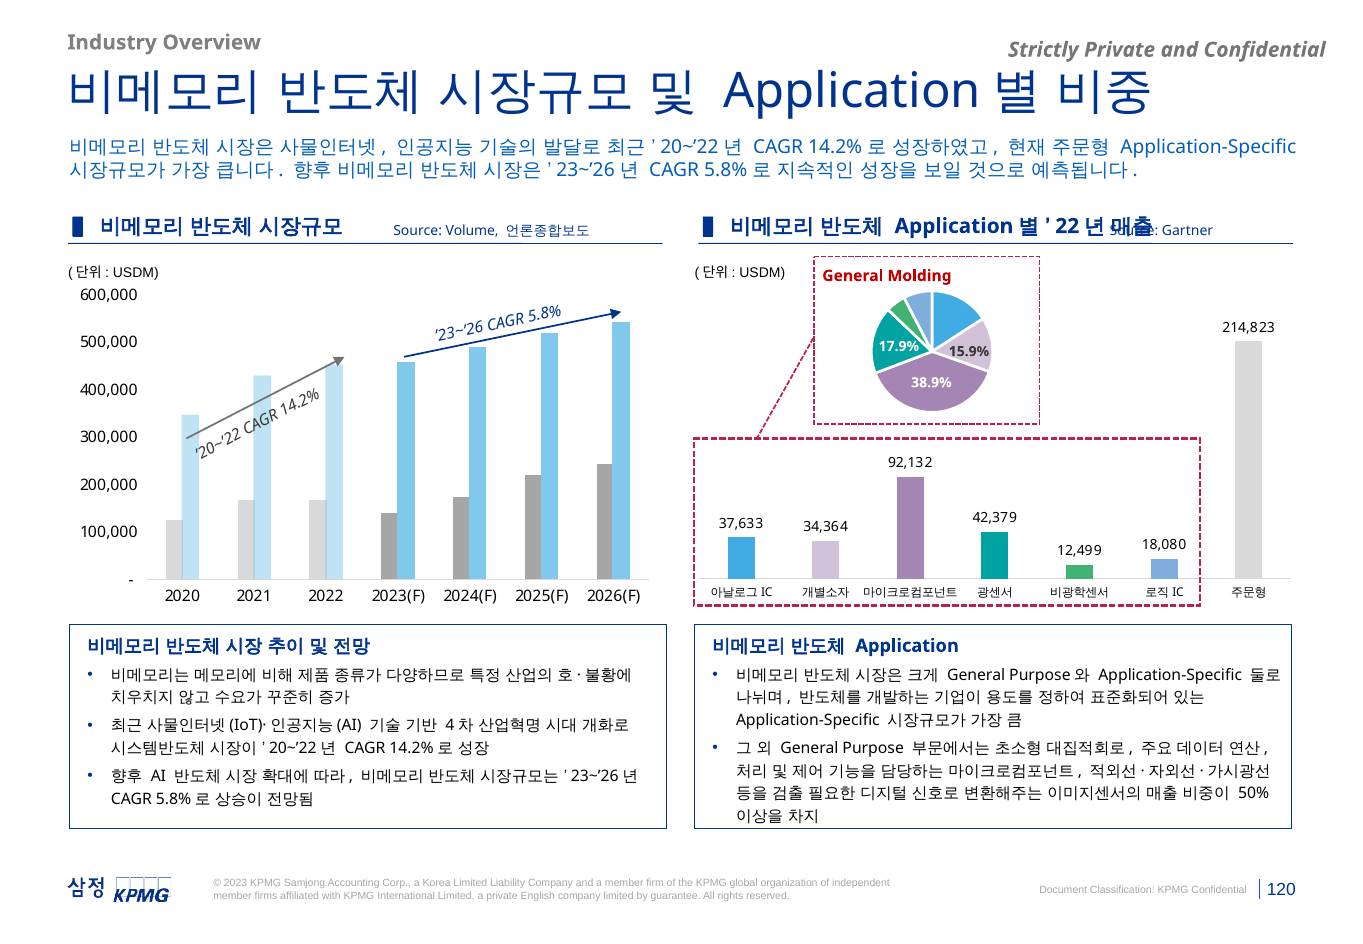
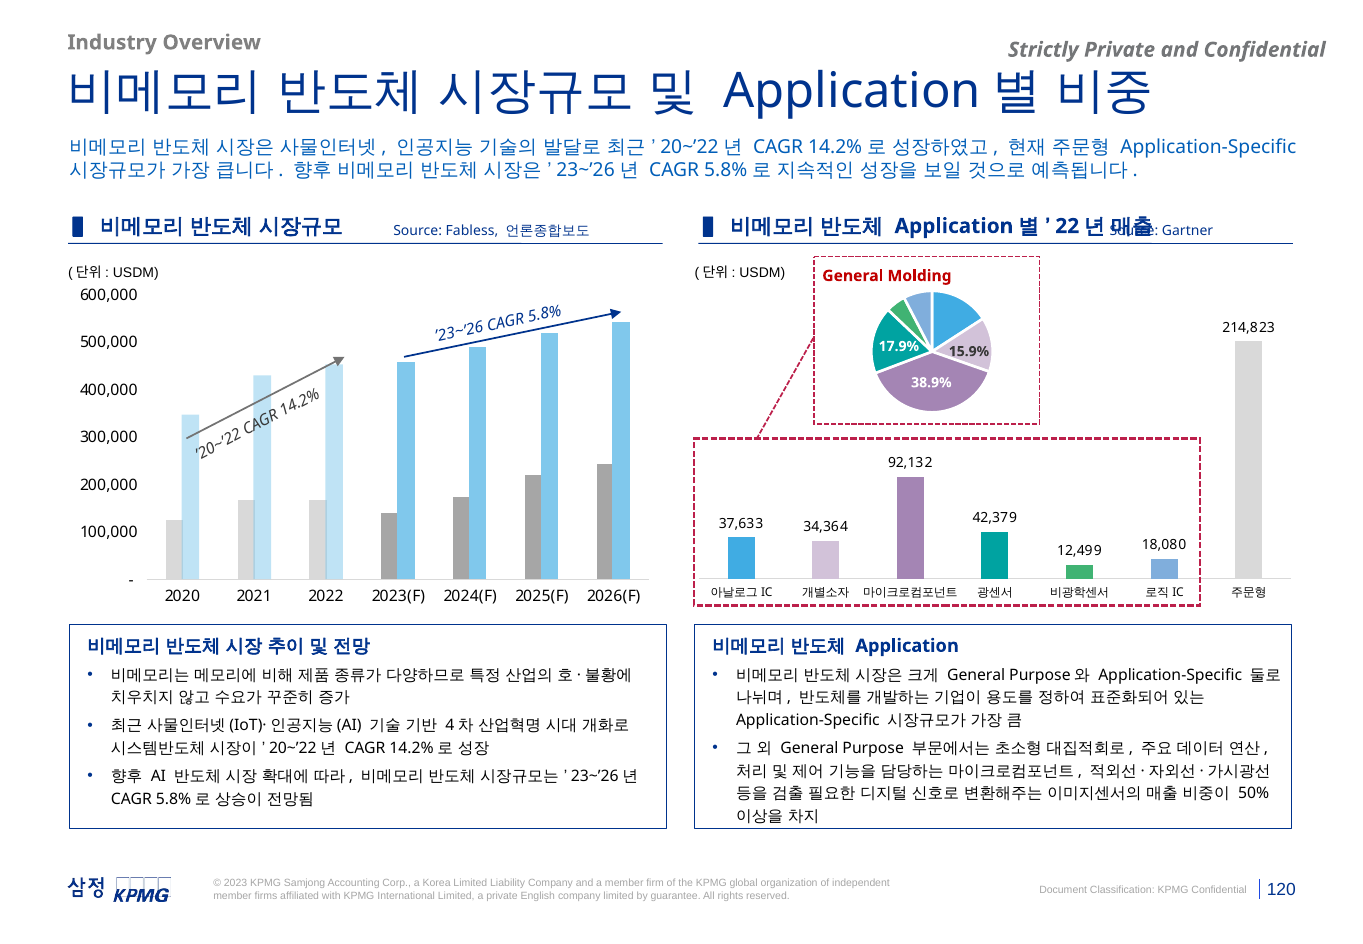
Volume: Volume -> Fabless (472, 231)
